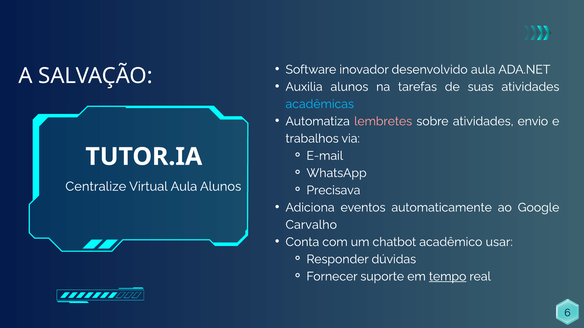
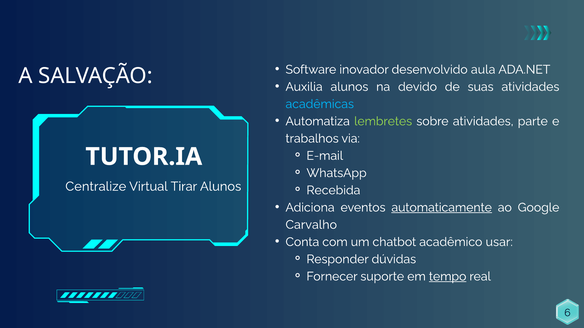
tarefas: tarefas -> devido (418, 87)
lembretes colour: pink -> light green (383, 121)
envio: envio -> parte (533, 121)
Virtual Aula: Aula -> Tirar (184, 187)
Precisava: Precisava -> Recebida (333, 191)
automaticamente underline: none -> present (442, 208)
